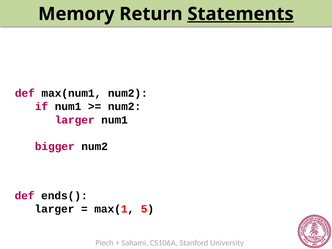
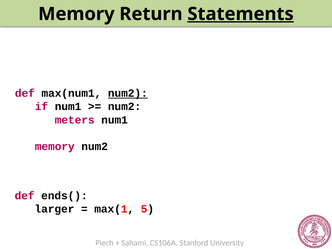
num2 underline: none -> present (128, 93)
larger: larger -> meters (75, 120)
bigger: bigger -> memory (55, 146)
